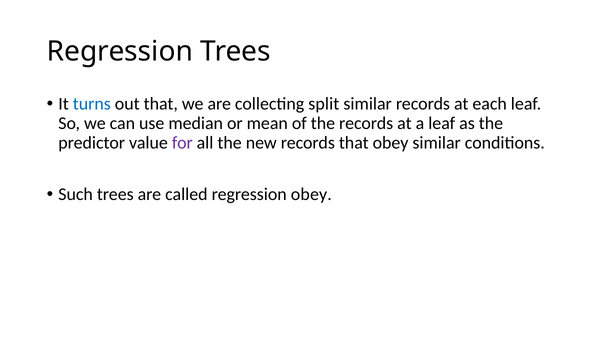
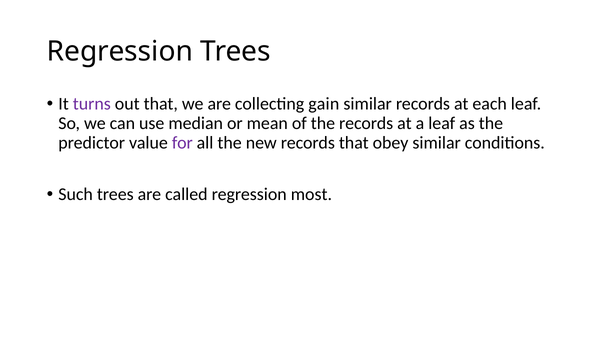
turns colour: blue -> purple (92, 104)
split: split -> gain (324, 104)
regression obey: obey -> most (311, 194)
